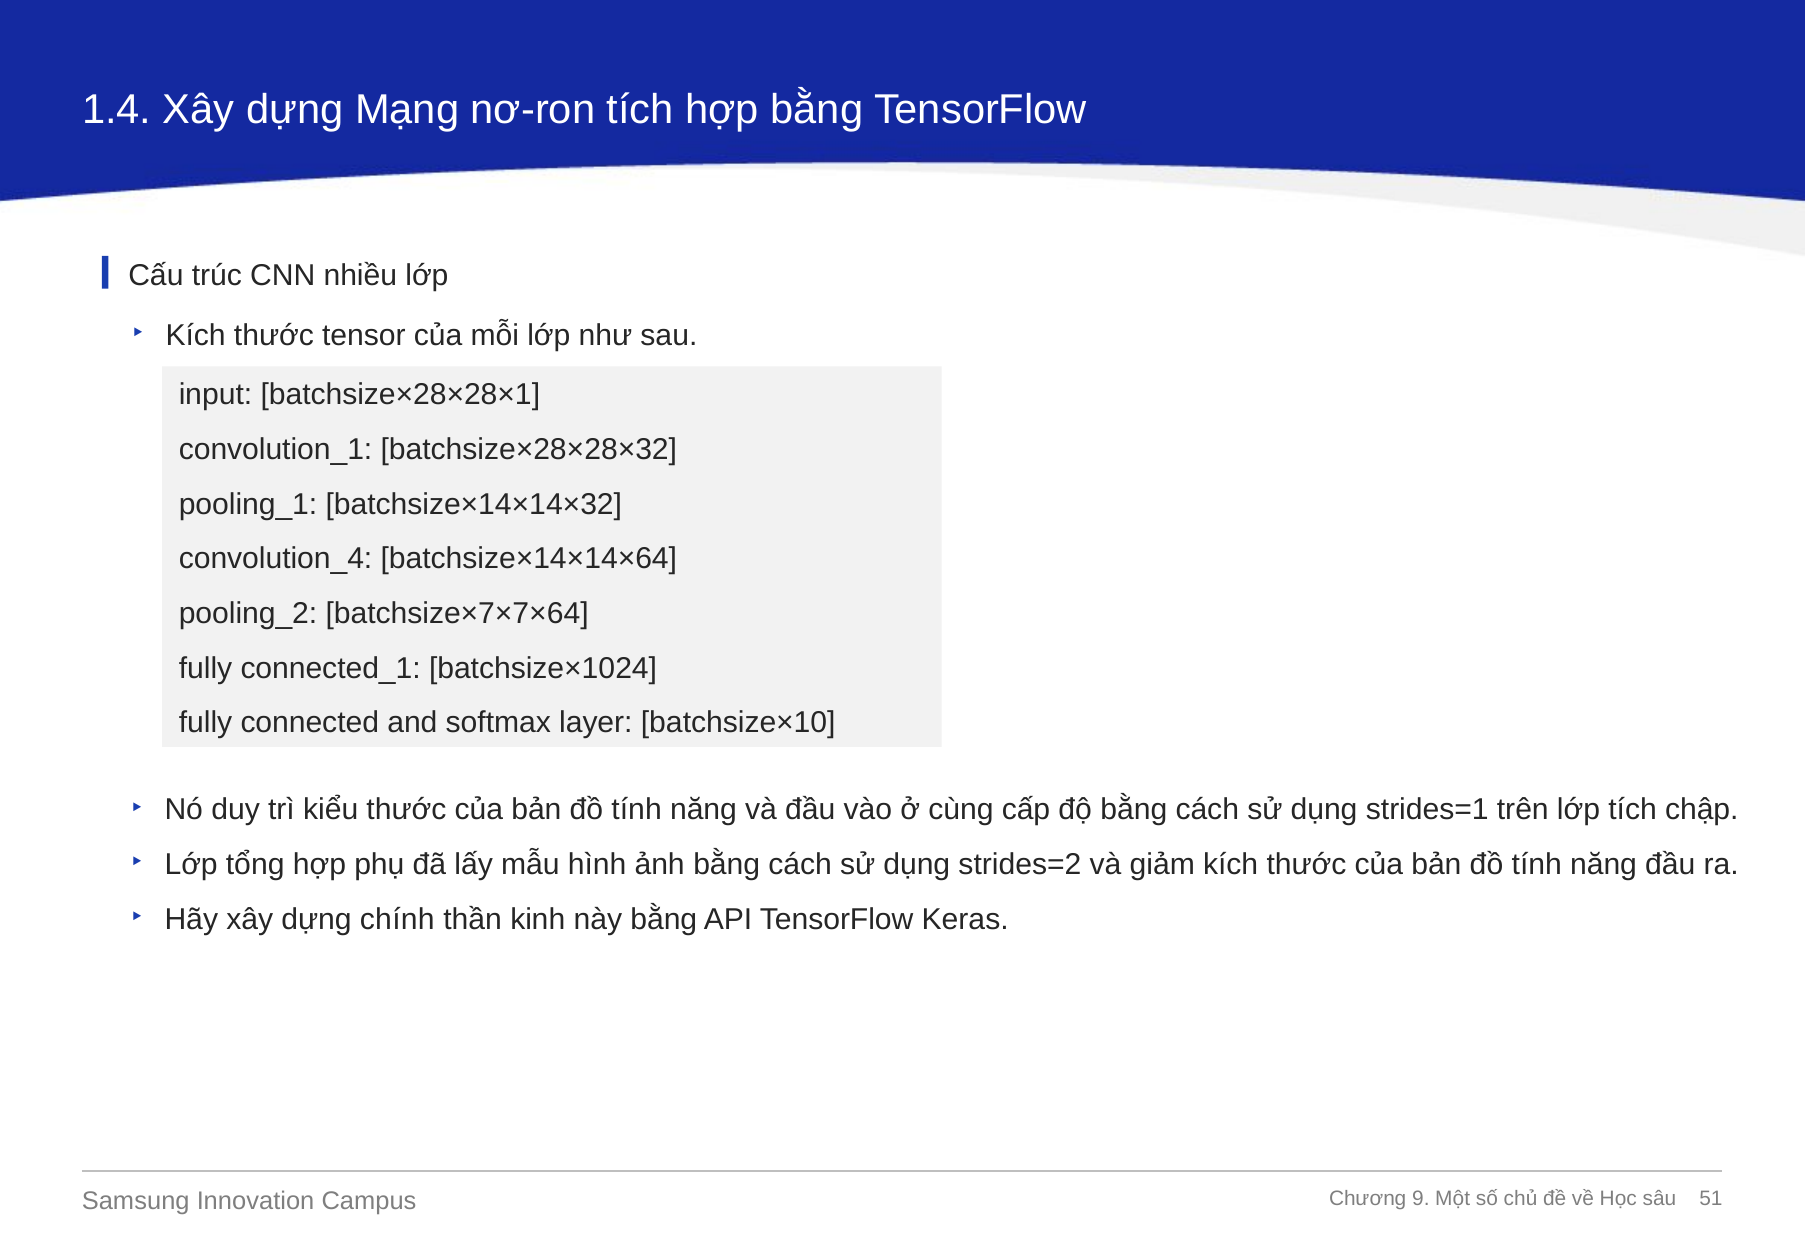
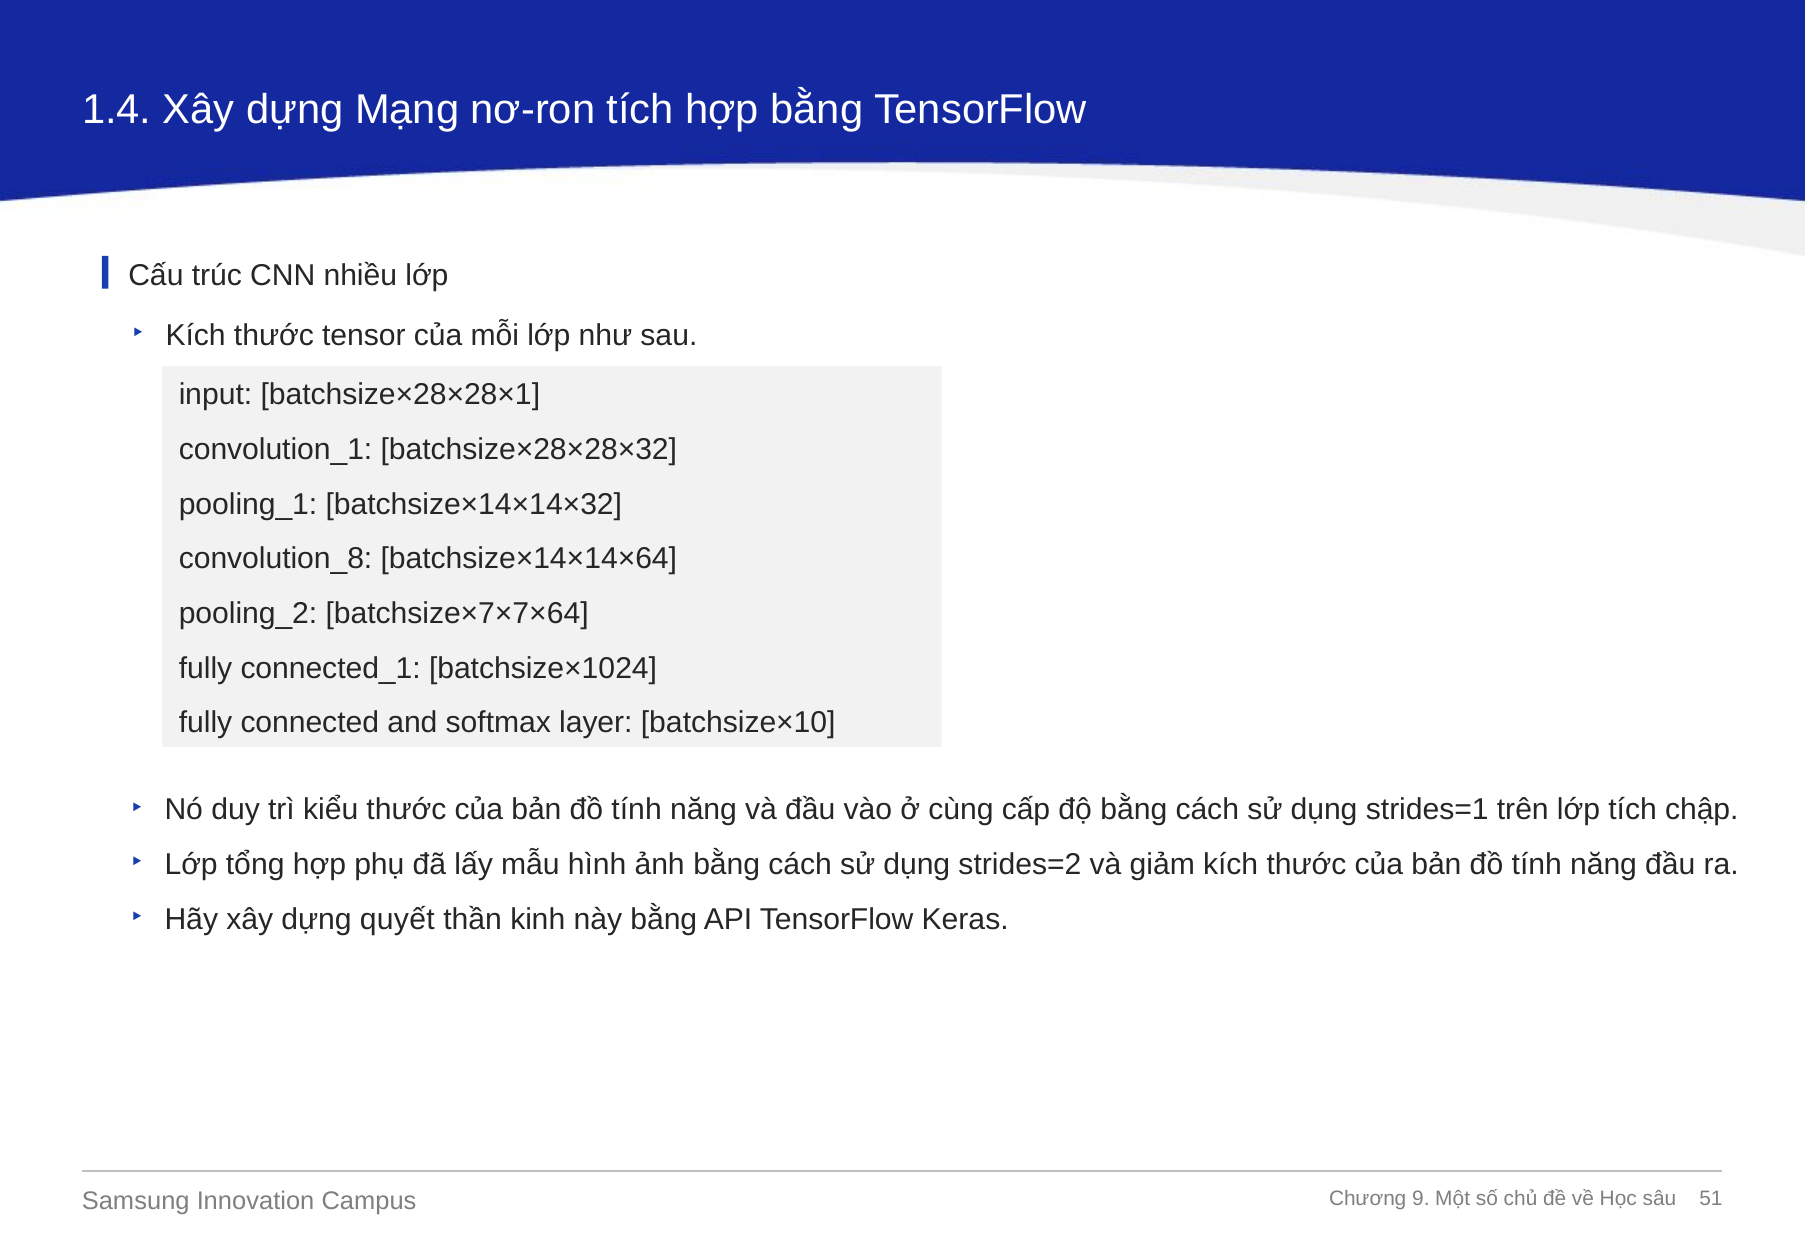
convolution_4: convolution_4 -> convolution_8 (276, 559)
chính: chính -> quyết (397, 919)
